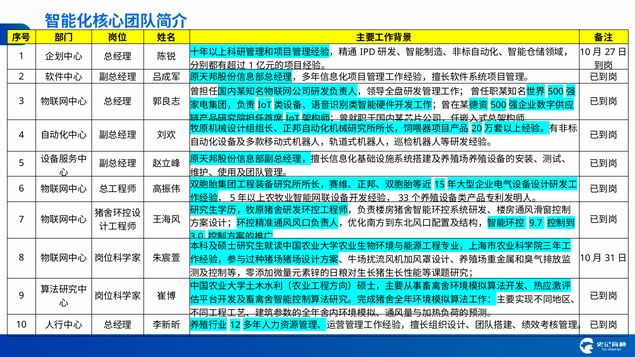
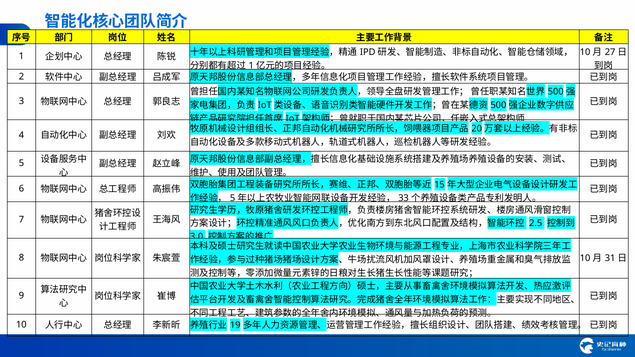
9.7: 9.7 -> 2.5 (536, 224)
12: 12 -> 19 (235, 326)
